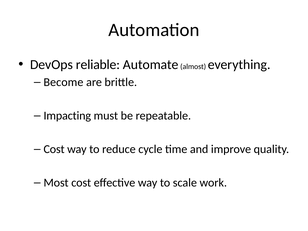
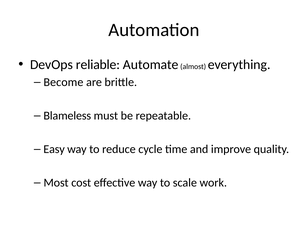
Impacting: Impacting -> Blameless (67, 116)
Cost: Cost -> Easy (54, 149)
